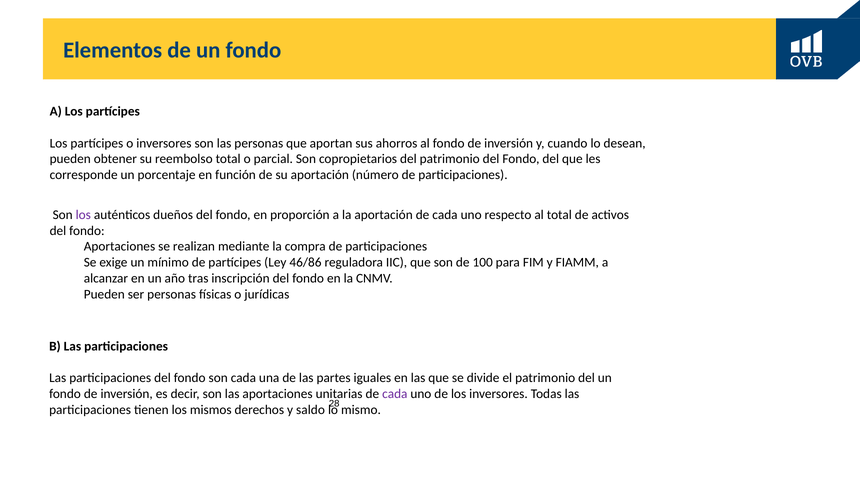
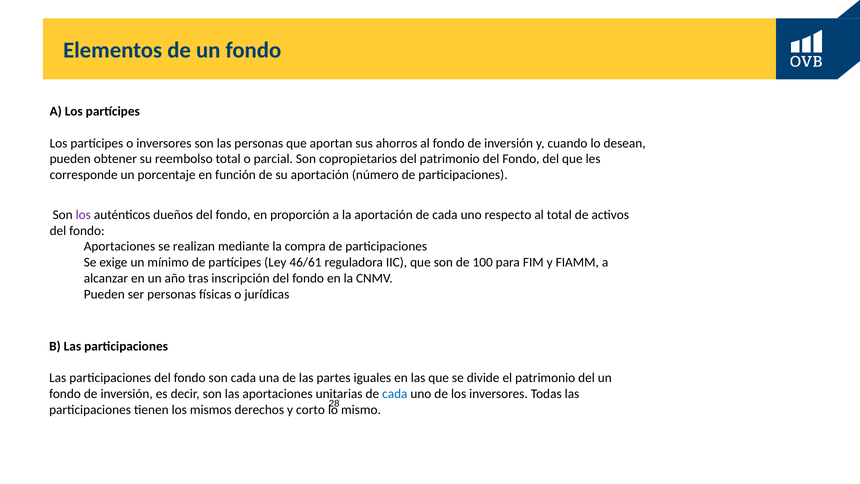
46/86: 46/86 -> 46/61 (305, 262)
cada colour: purple -> blue (395, 394)
saldo: saldo -> corto (310, 410)
